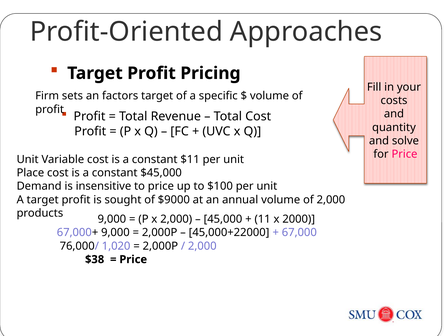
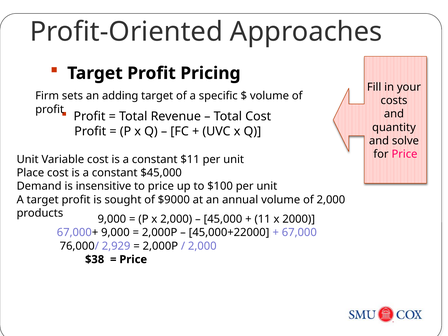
factors: factors -> adding (120, 96)
1,020: 1,020 -> 2,929 (116, 246)
